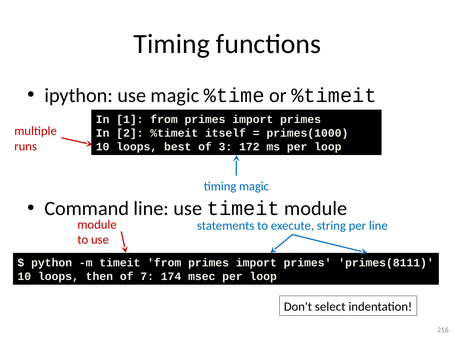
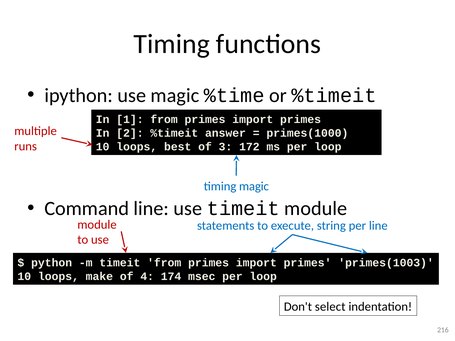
itself: itself -> answer (225, 133)
primes(8111: primes(8111 -> primes(1003 (386, 263)
then: then -> make (99, 277)
7: 7 -> 4 (147, 277)
